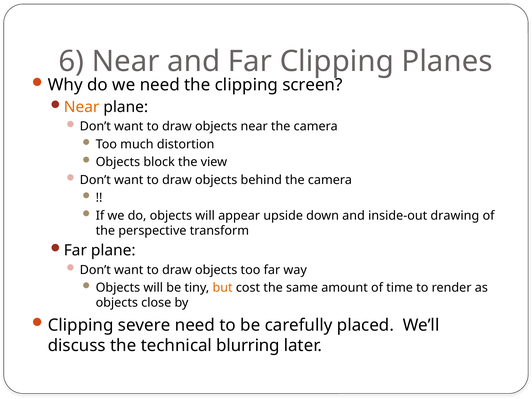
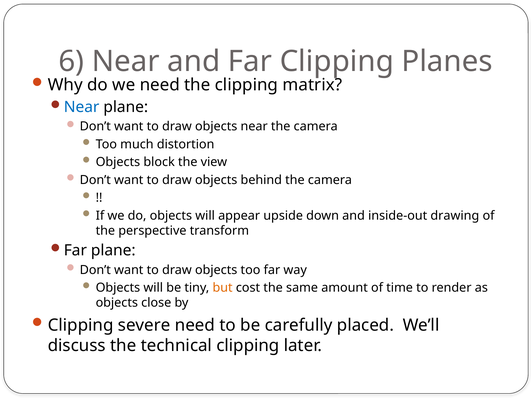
screen: screen -> matrix (312, 85)
Near colour: orange -> blue (82, 107)
technical blurring: blurring -> clipping (248, 345)
